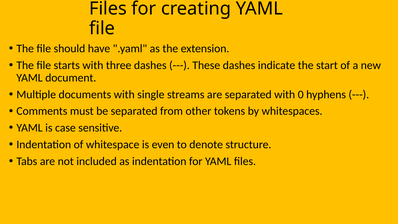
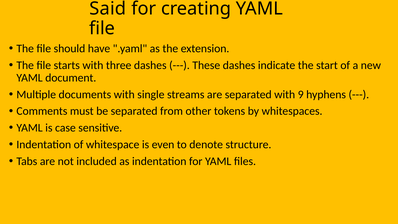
Files: Files -> Said (108, 9)
0: 0 -> 9 (301, 94)
